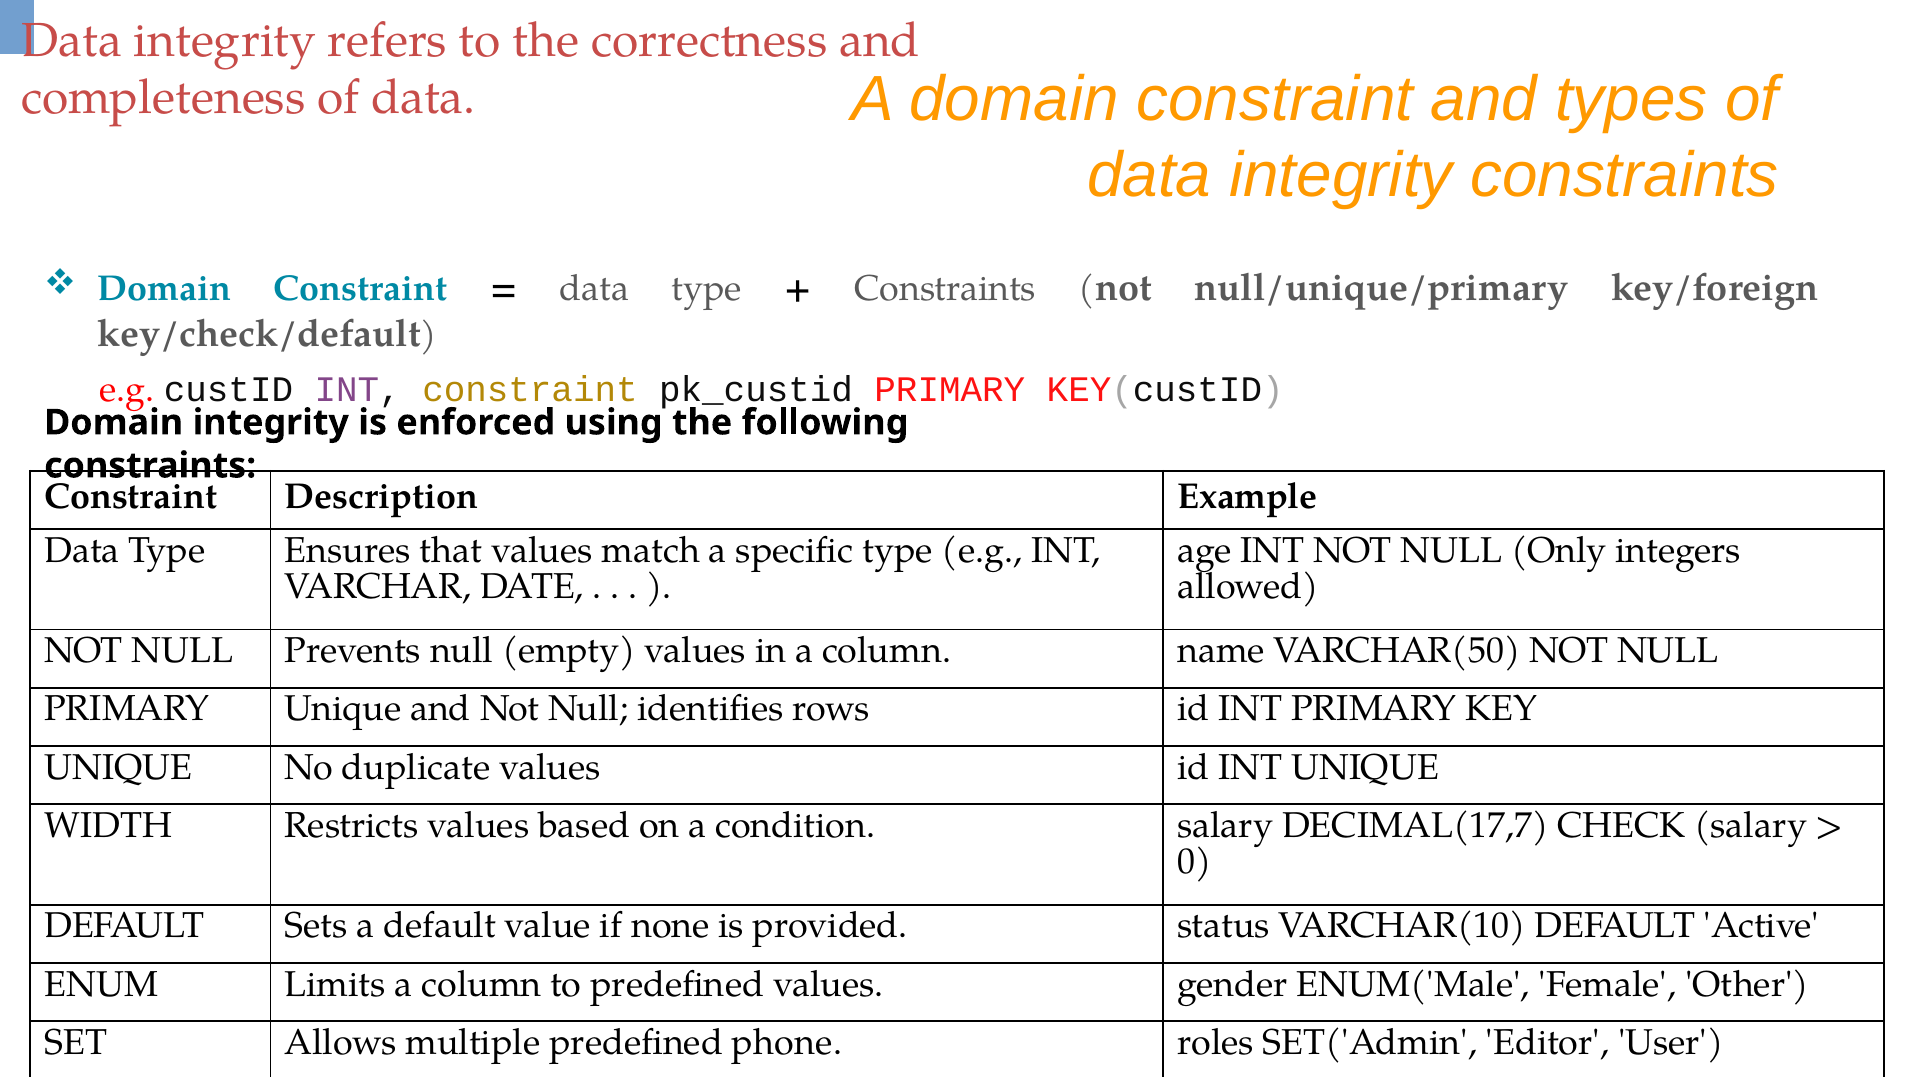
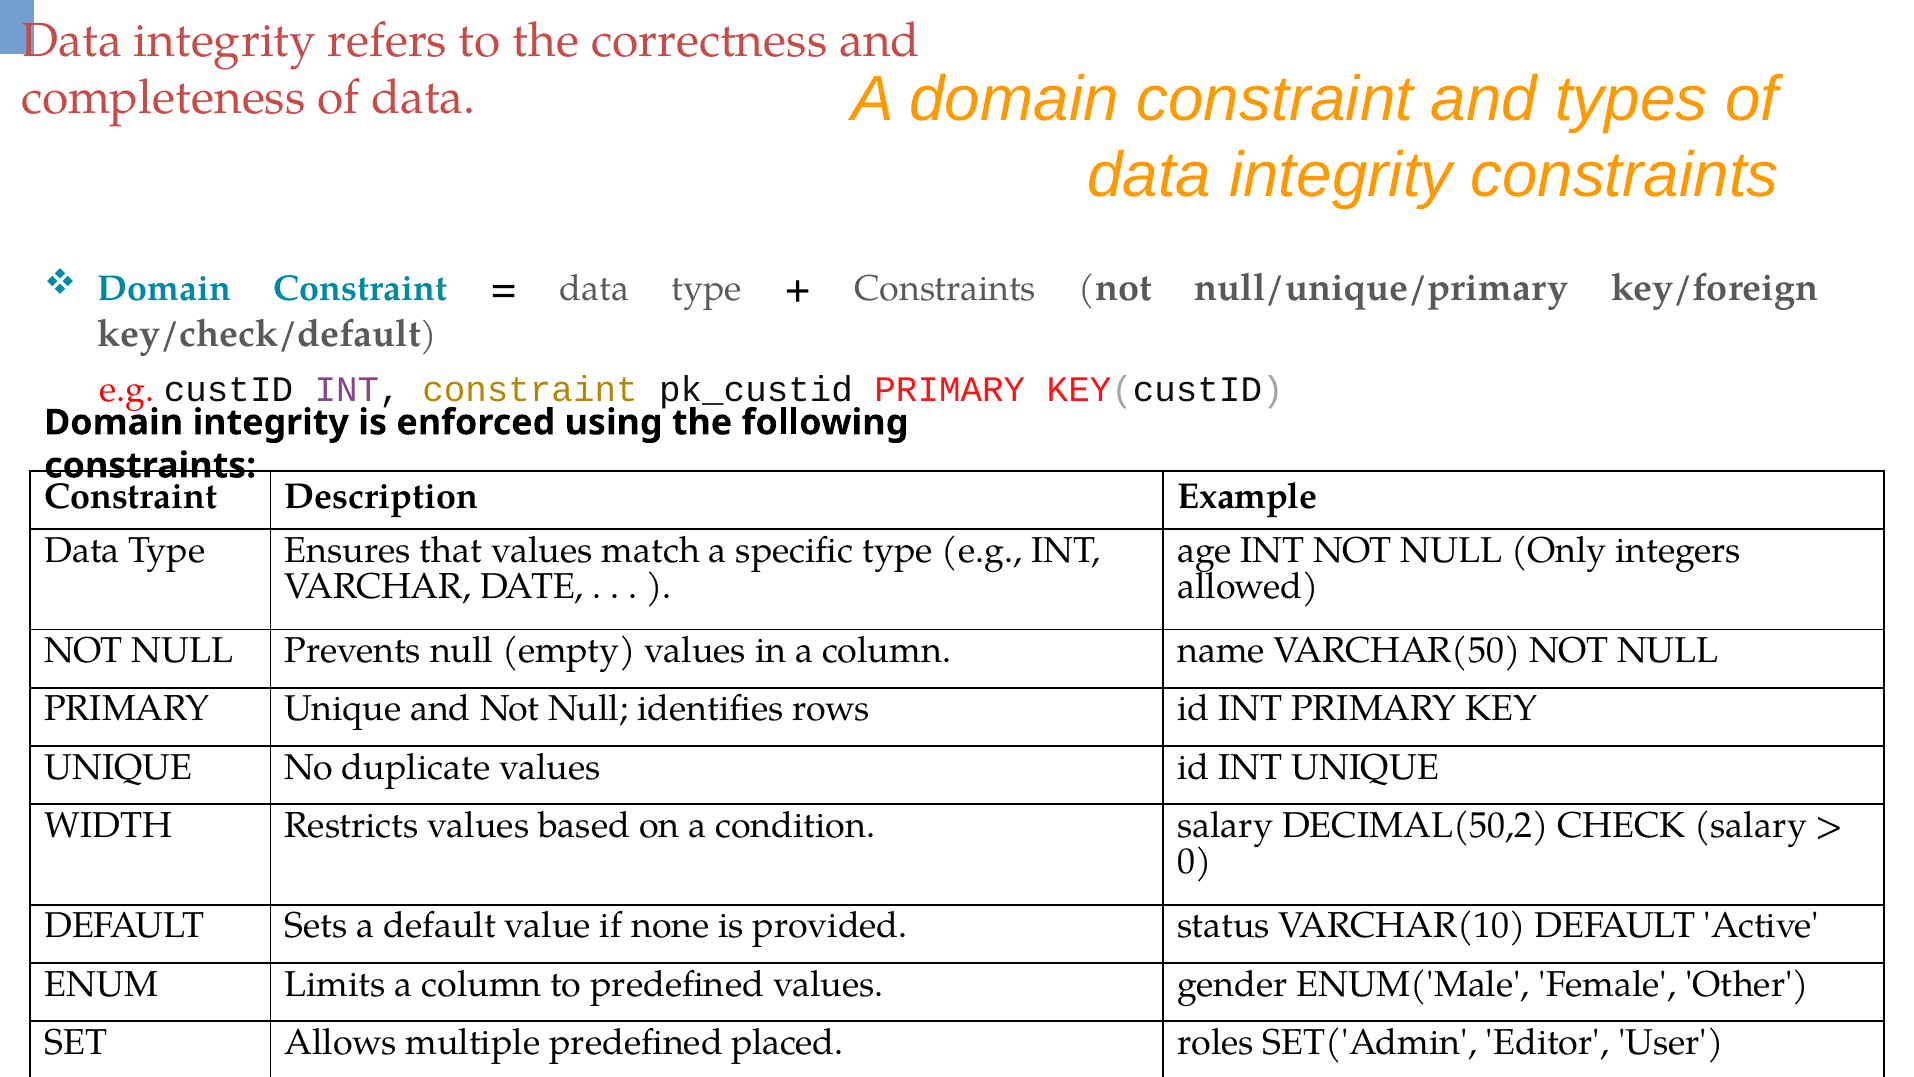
DECIMAL(17,7: DECIMAL(17,7 -> DECIMAL(50,2 (1415, 825)
phone: phone -> placed (787, 1042)
